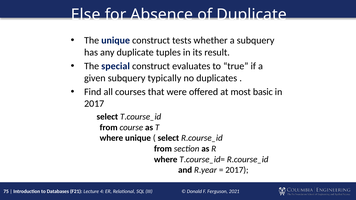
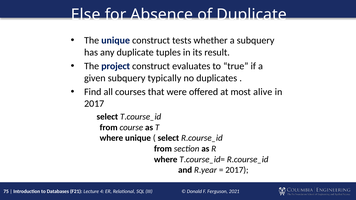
special: special -> project (116, 66)
basic: basic -> alive (263, 92)
